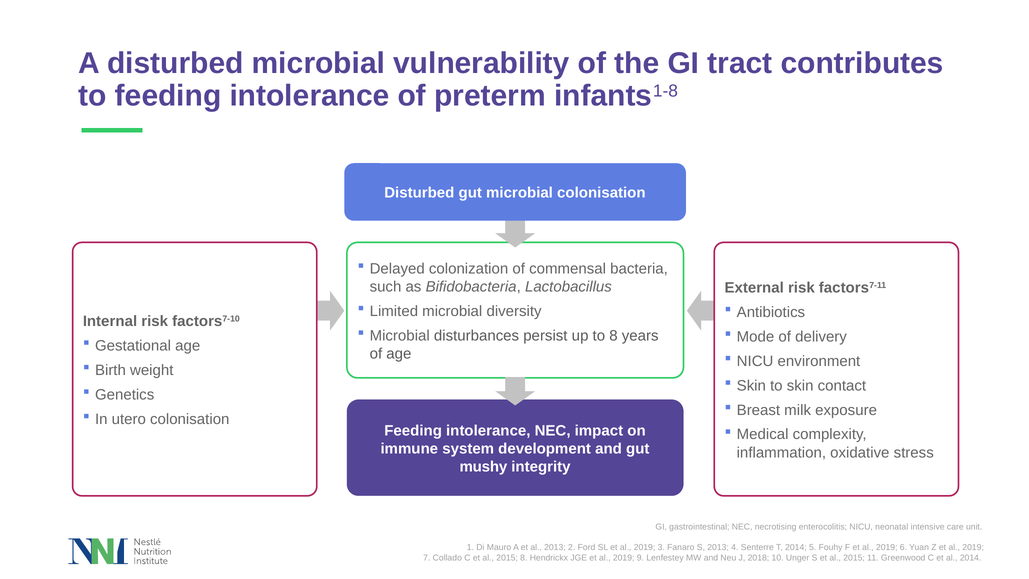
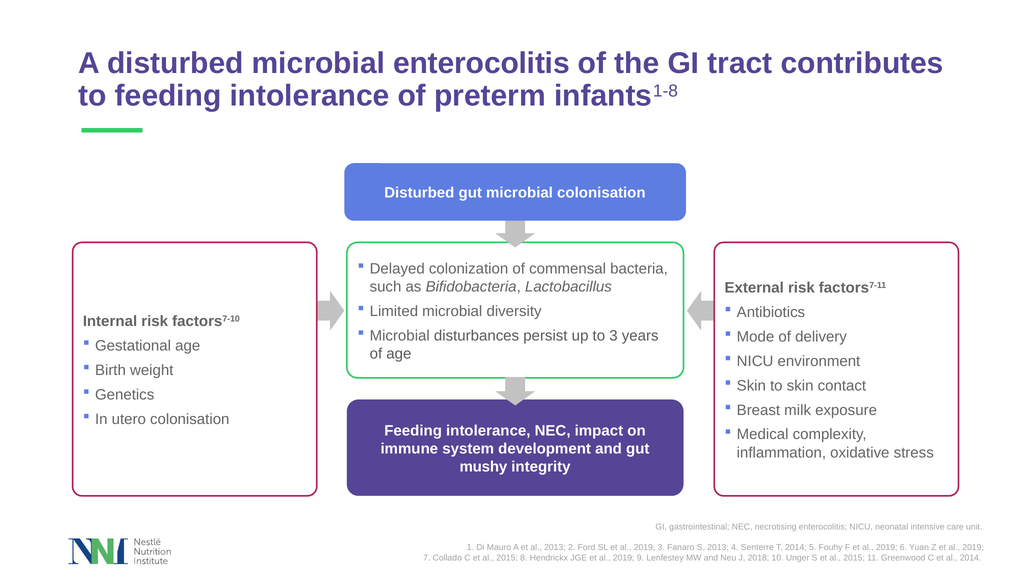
microbial vulnerability: vulnerability -> enterocolitis (482, 63)
to 8: 8 -> 3 (613, 335)
